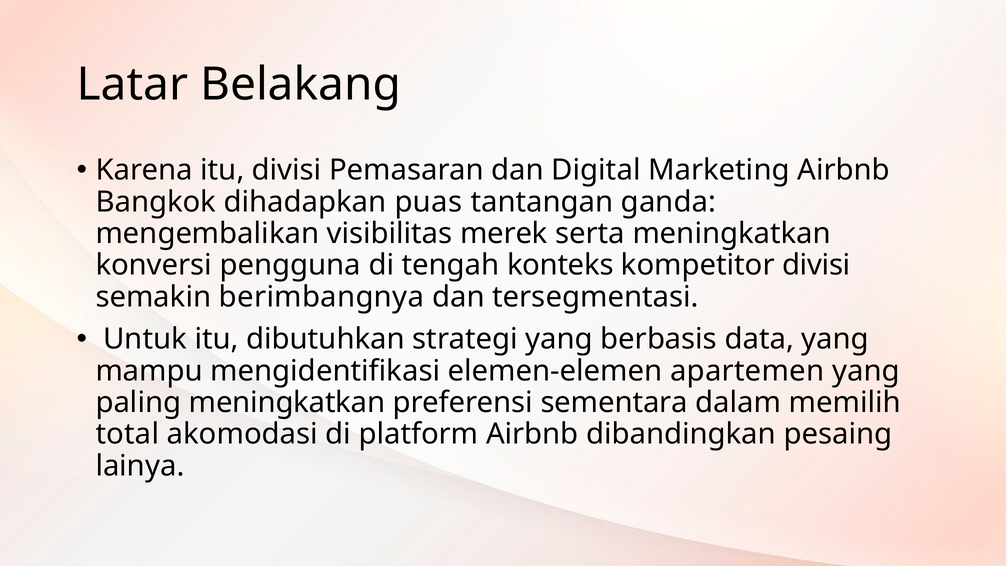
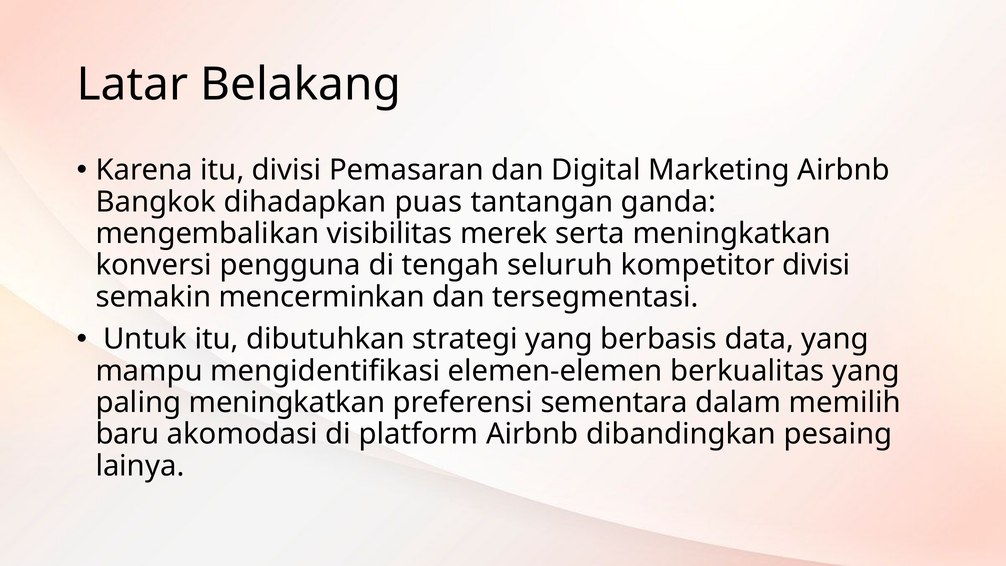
konteks: konteks -> seluruh (560, 265)
berimbangnya: berimbangnya -> mencerminkan (322, 297)
apartemen: apartemen -> berkualitas (747, 371)
total: total -> baru (128, 434)
